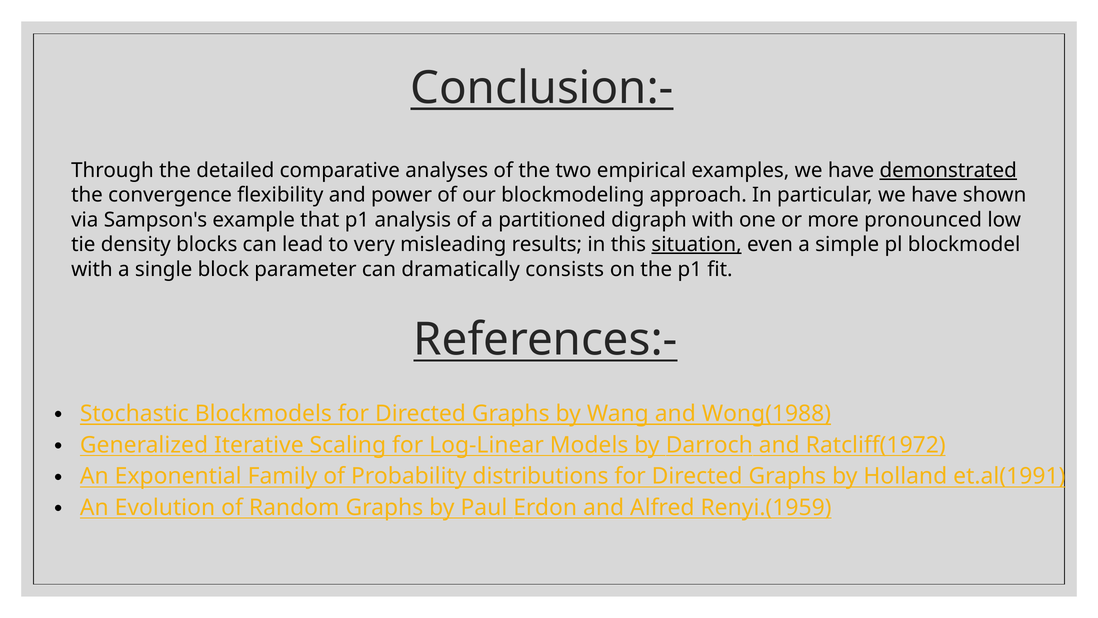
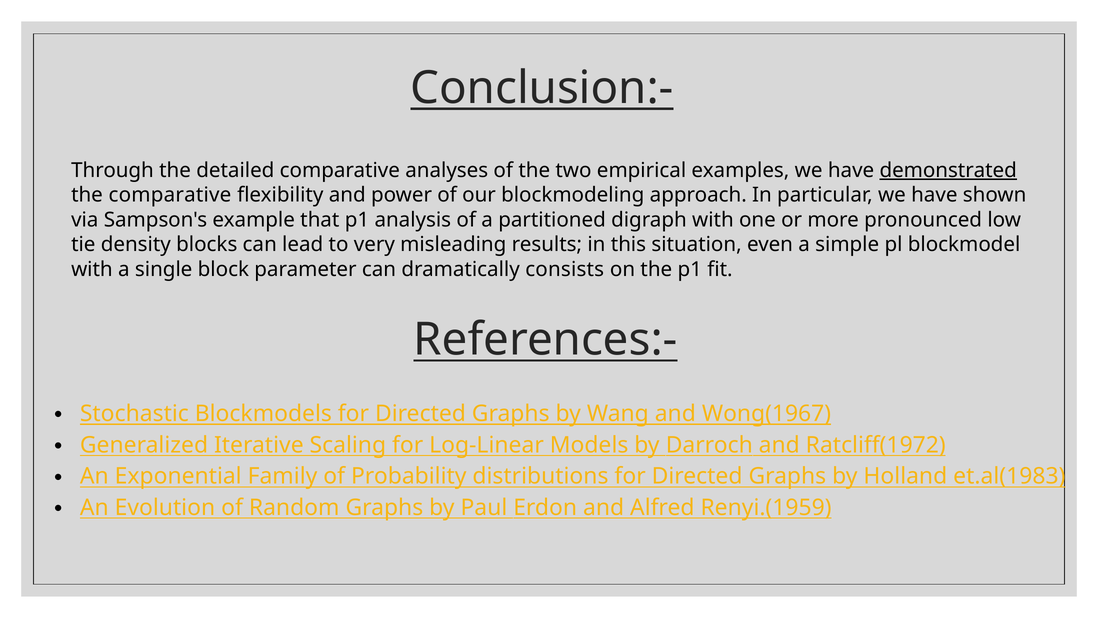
the convergence: convergence -> comparative (170, 195)
situation underline: present -> none (697, 244)
Wong(1988: Wong(1988 -> Wong(1967 (766, 414)
et.al(1991: et.al(1991 -> et.al(1983 (1009, 476)
